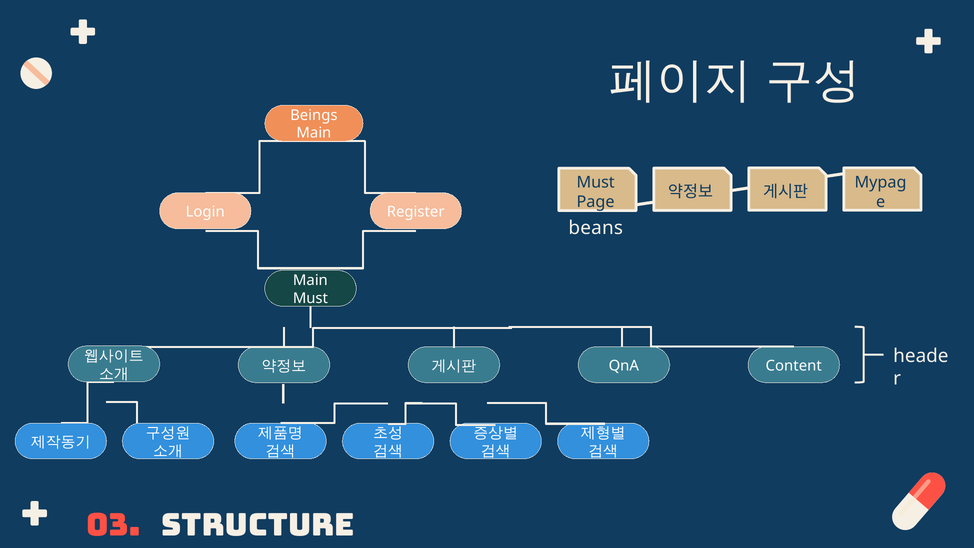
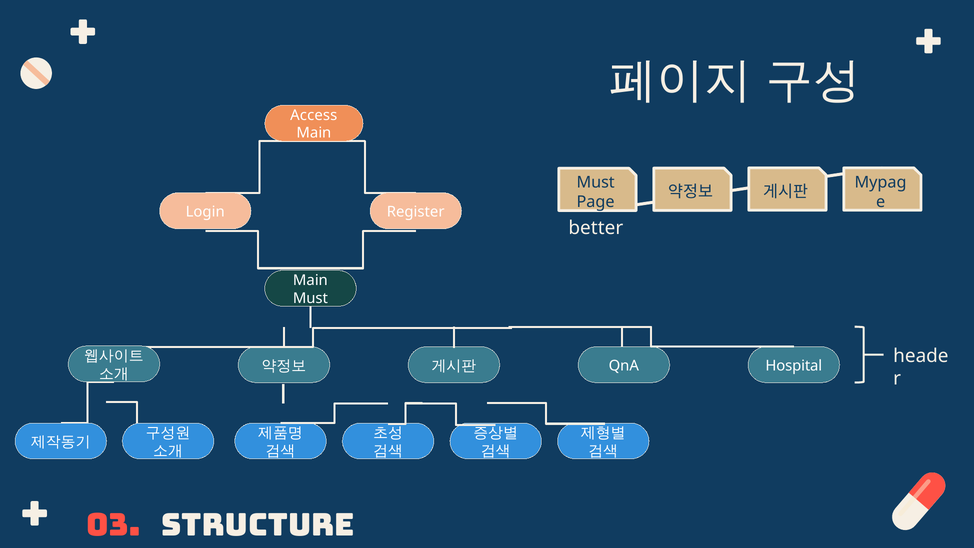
Beings: Beings -> Access (314, 115)
beans: beans -> better (596, 228)
Content: Content -> Hospital (794, 366)
